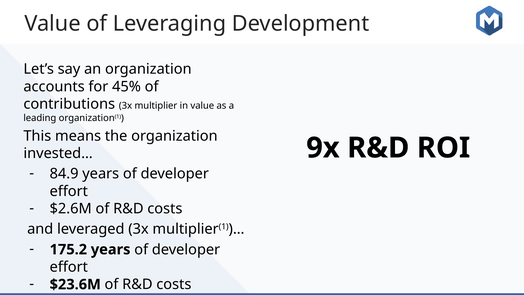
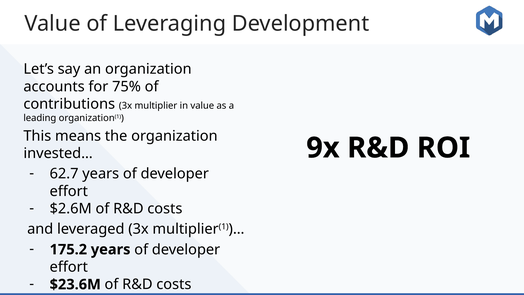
45%: 45% -> 75% (127, 87)
84.9: 84.9 -> 62.7 (64, 174)
